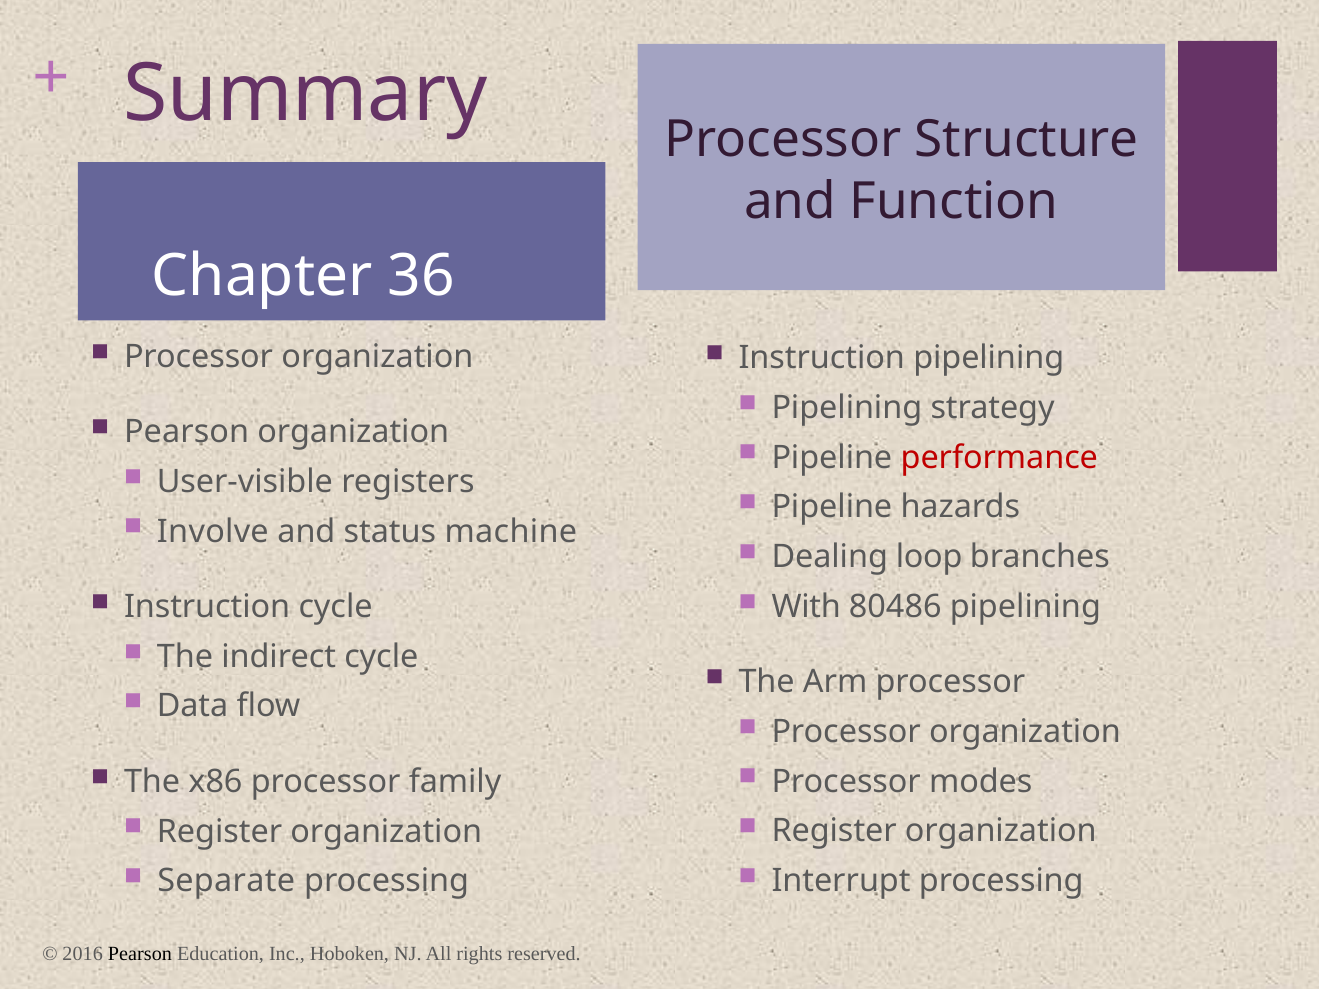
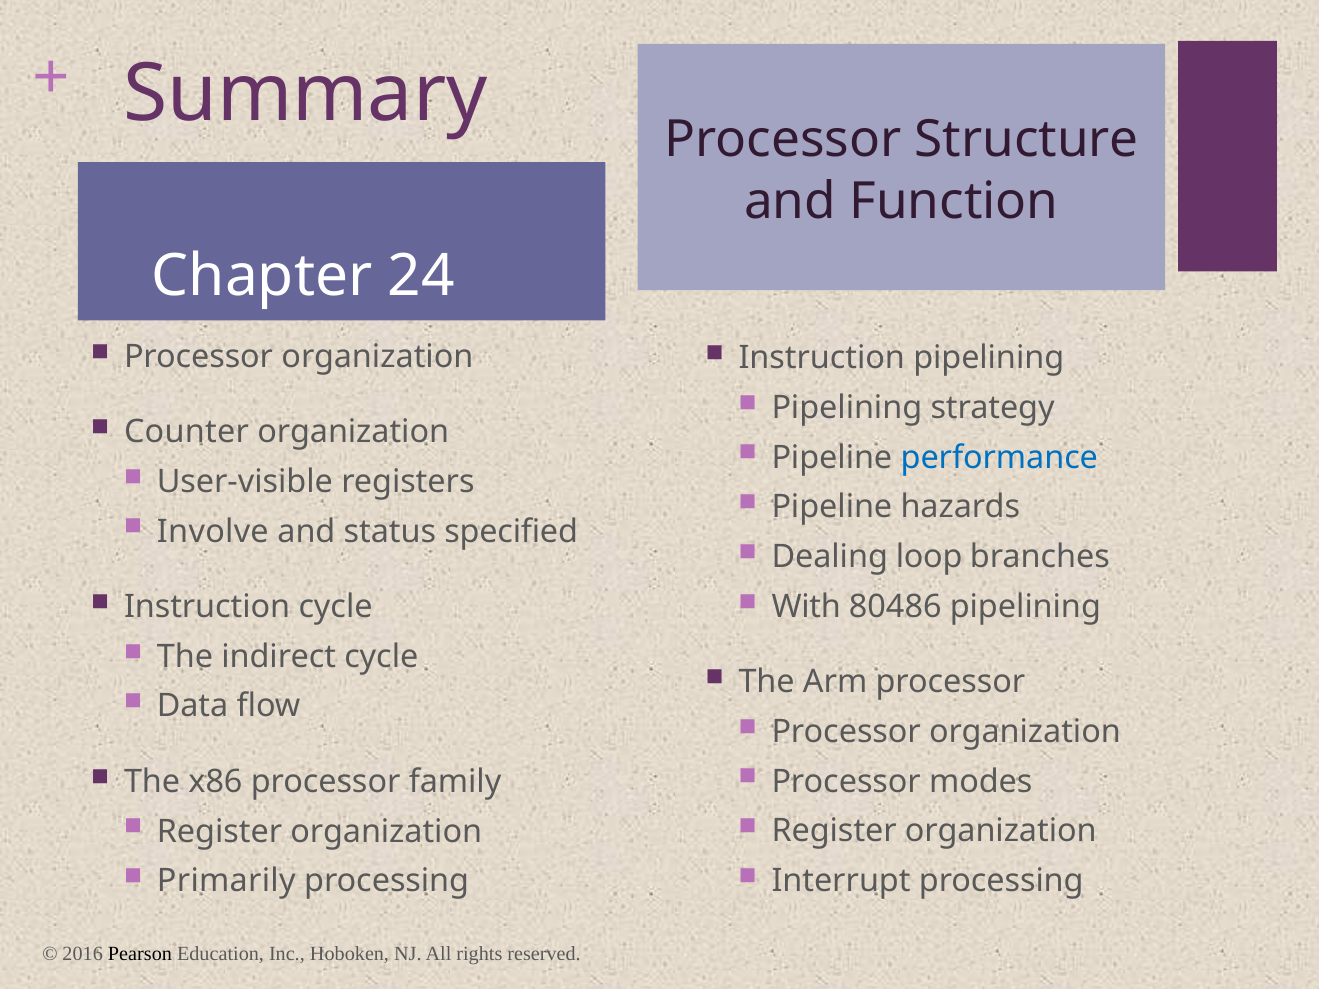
36: 36 -> 24 (421, 276)
Pearson: Pearson -> Counter (186, 432)
performance colour: red -> blue (999, 457)
machine: machine -> specified (511, 532)
Separate: Separate -> Primarily (226, 881)
